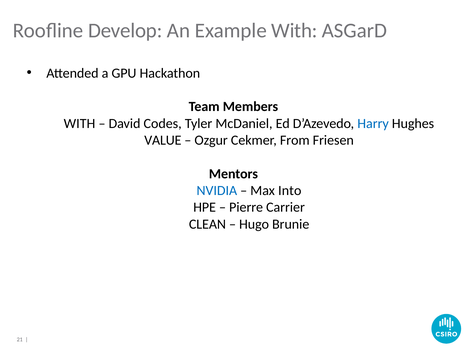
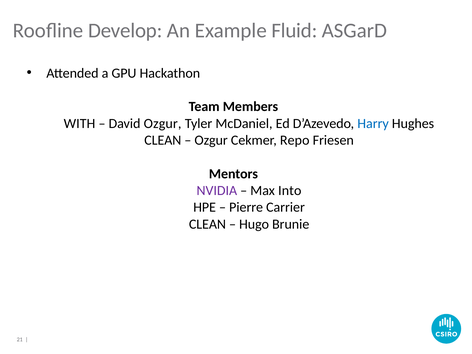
Example With: With -> Fluid (294, 31)
David Codes: Codes -> Ozgur (163, 123)
VALUE: VALUE -> CLEAN (163, 140)
From: From -> Repo (295, 140)
NVIDIA colour: blue -> purple (217, 191)
